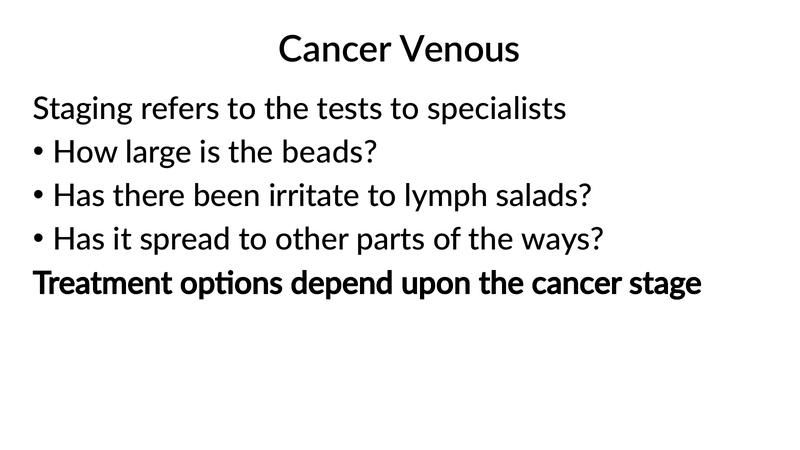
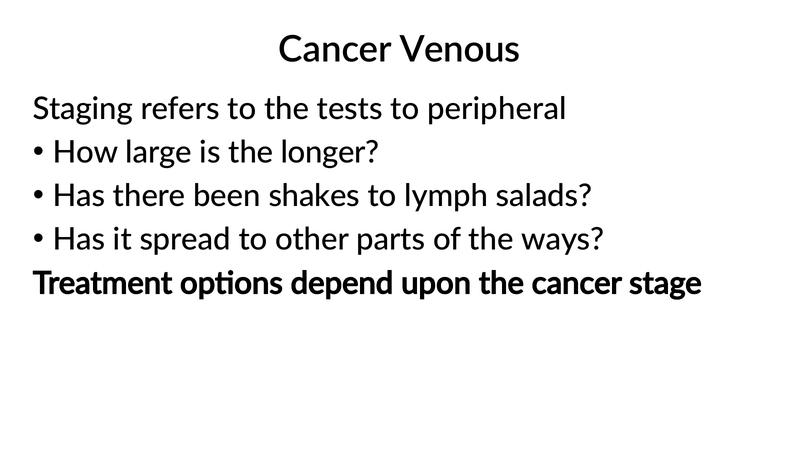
specialists: specialists -> peripheral (497, 109)
beads: beads -> longer (330, 152)
irritate: irritate -> shakes (314, 196)
